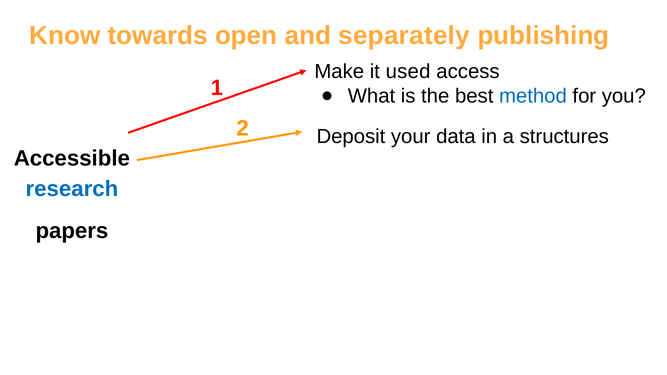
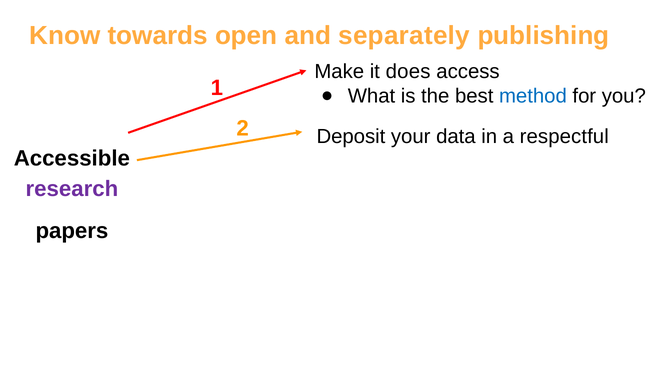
used: used -> does (408, 72)
structures: structures -> respectful (564, 136)
research colour: blue -> purple (72, 189)
